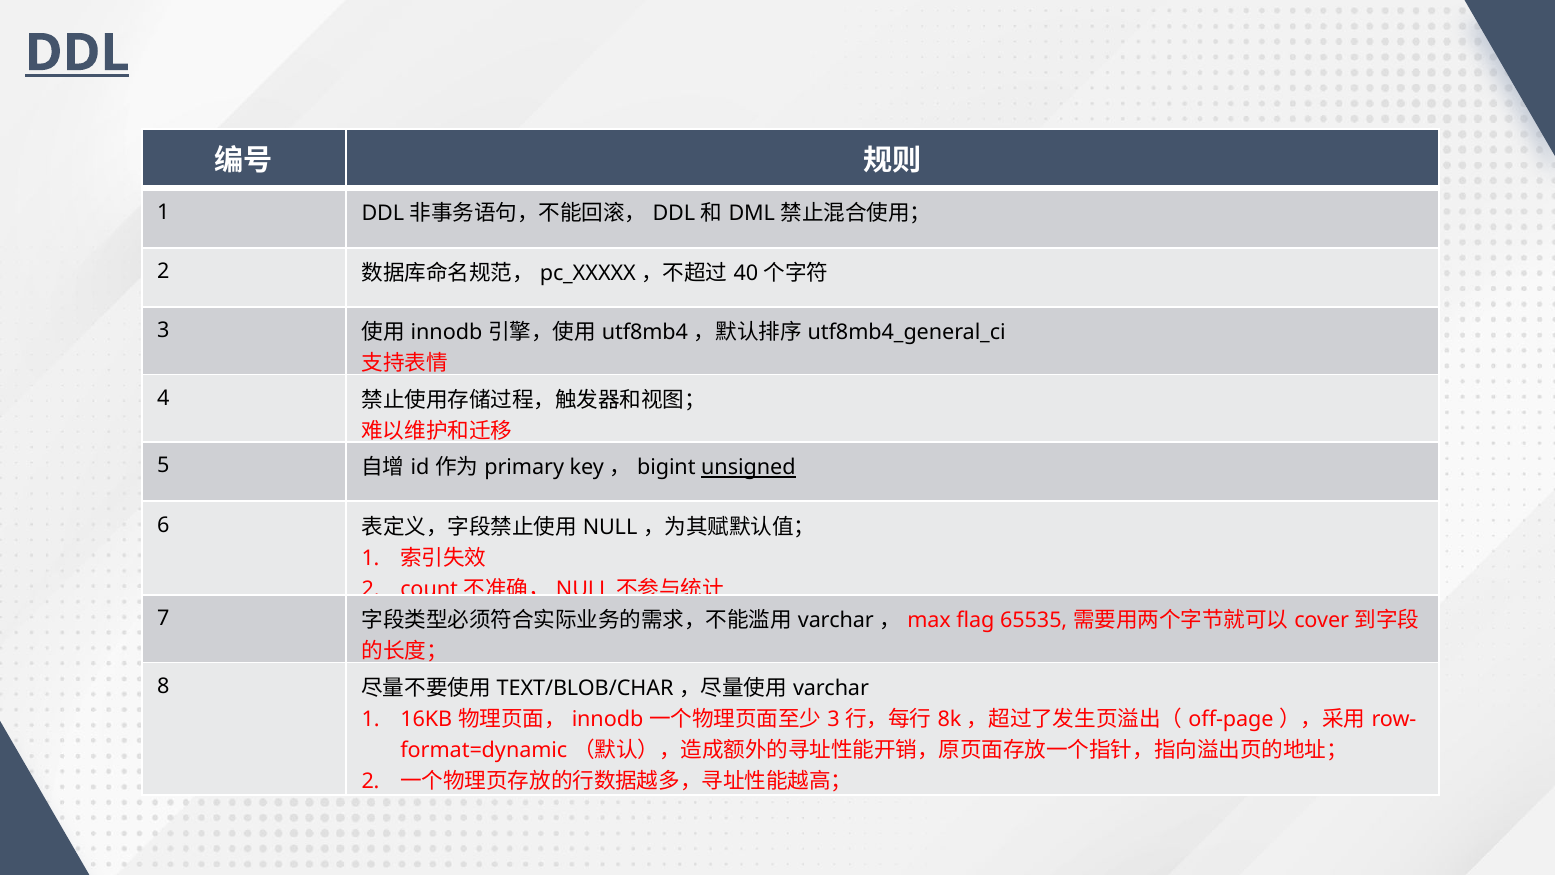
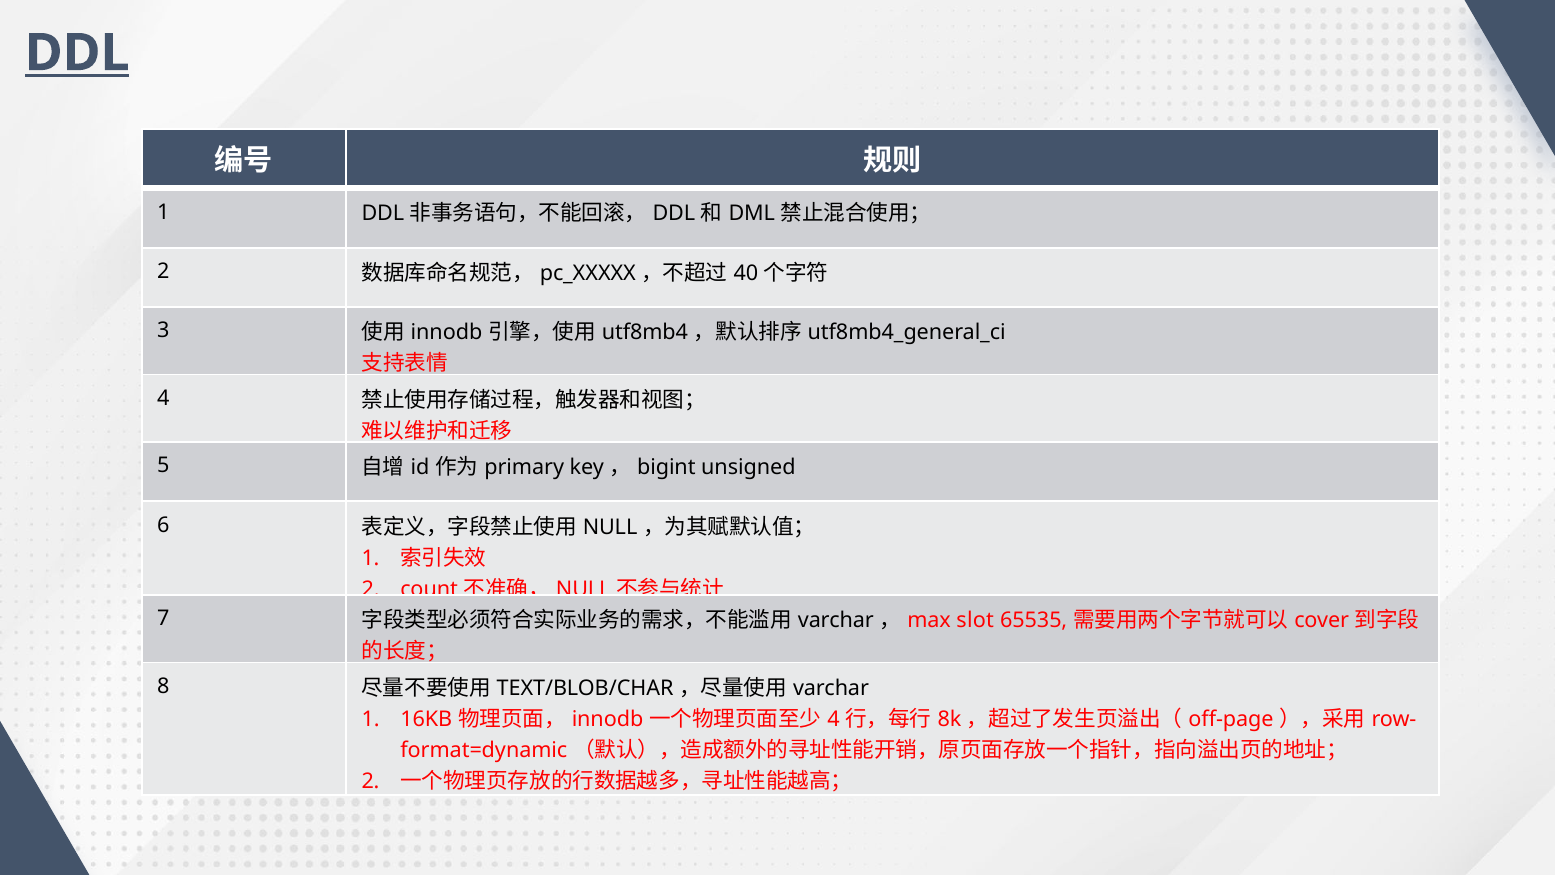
unsigned underline: present -> none (748, 467)
flag: flag -> slot (975, 620)
3: 3 -> 4 (834, 719)
